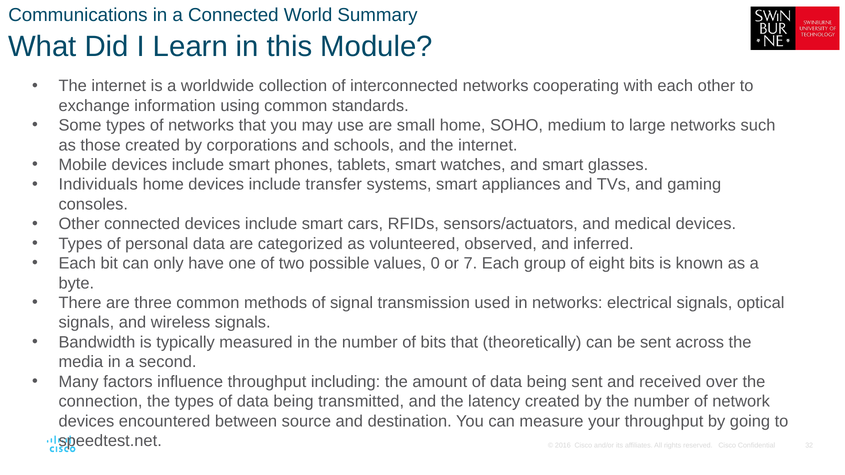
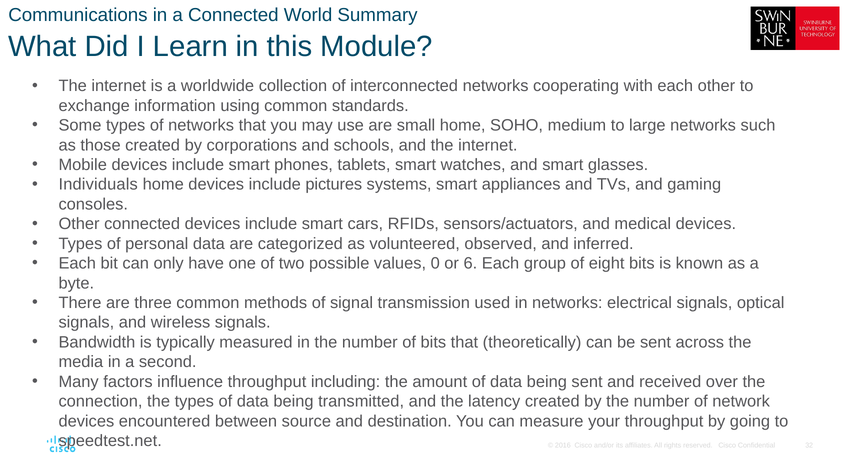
transfer: transfer -> pictures (334, 185)
7: 7 -> 6 (470, 264)
